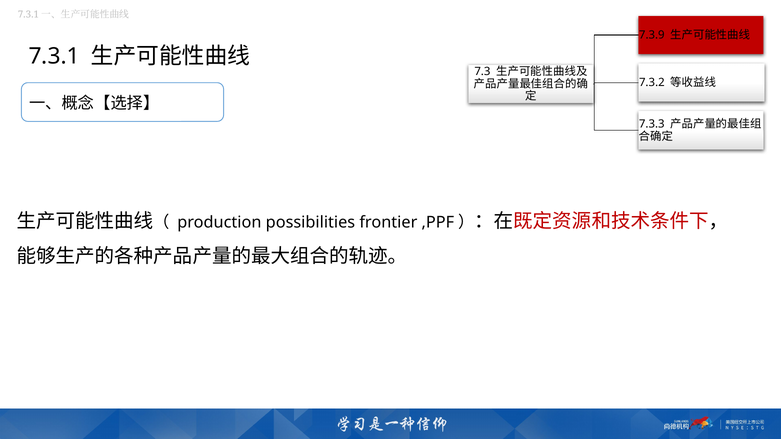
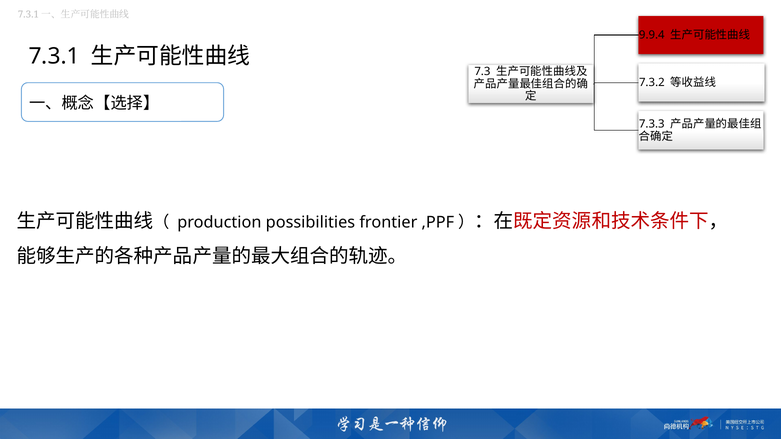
7.3.9: 7.3.9 -> 9.9.4 (652, 35)
